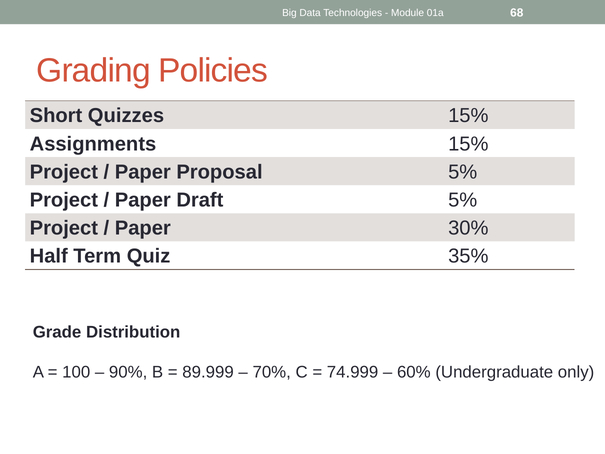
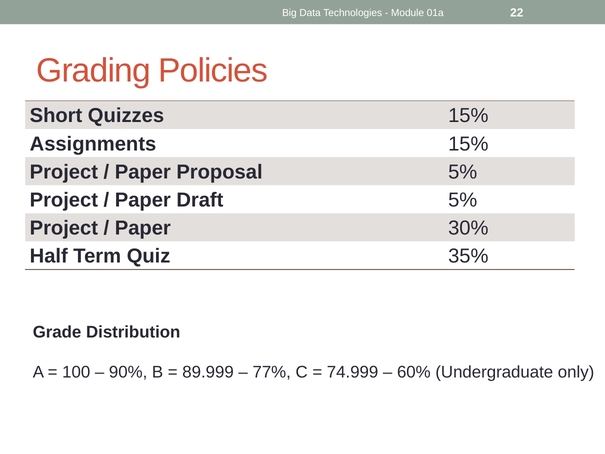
68: 68 -> 22 (517, 13)
70%: 70% -> 77% (272, 372)
